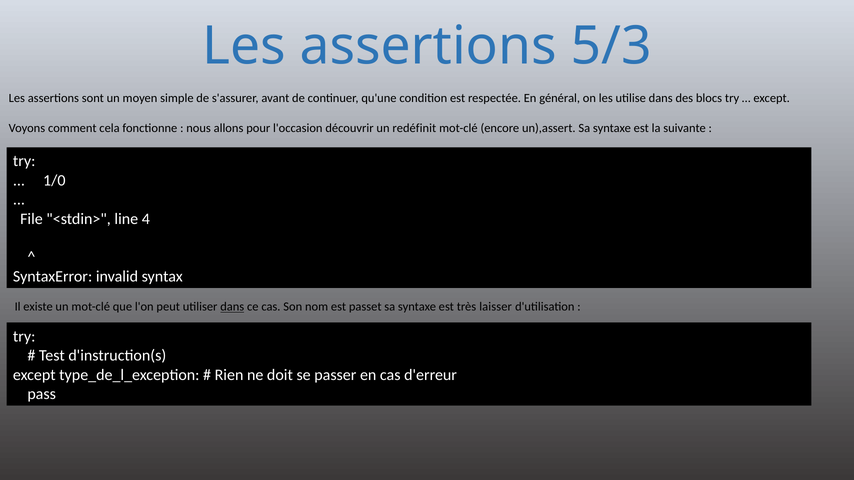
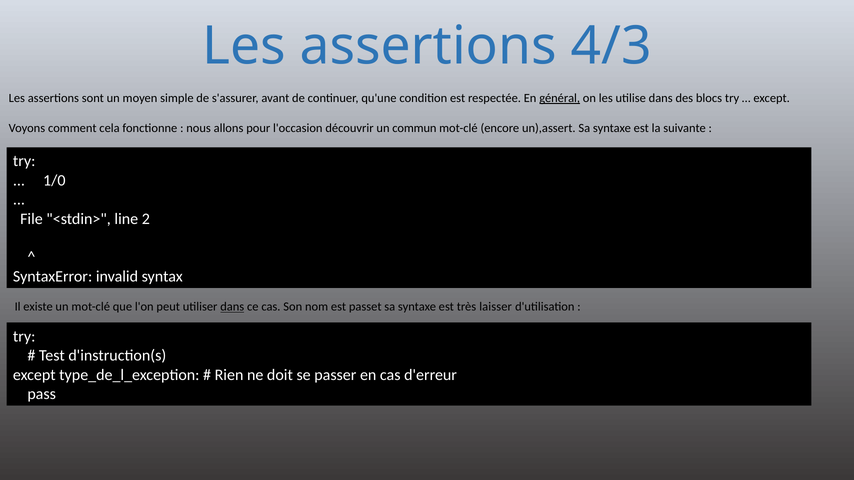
5/3: 5/3 -> 4/3 (611, 46)
général underline: none -> present (560, 98)
redéfinit: redéfinit -> commun (414, 128)
4: 4 -> 2 (146, 219)
